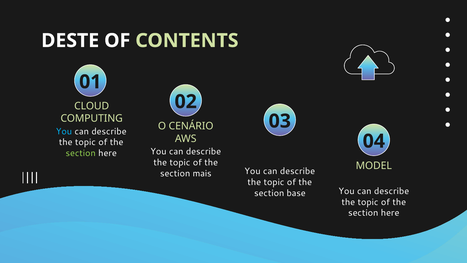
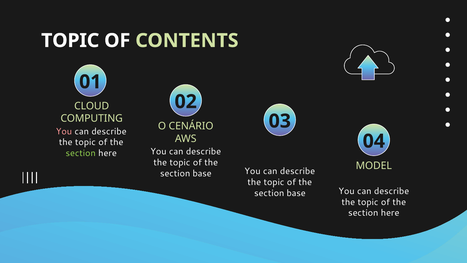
DESTE: DESTE -> TOPIC (70, 41)
You colour: light blue -> pink (64, 131)
mais: mais -> base (202, 173)
